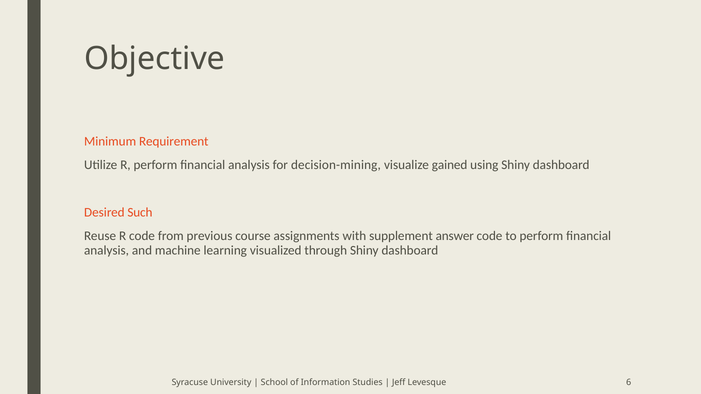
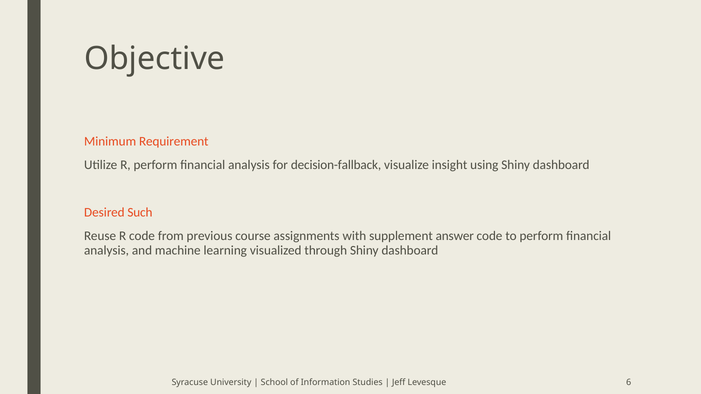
decision-mining: decision-mining -> decision-fallback (336, 165)
gained: gained -> insight (450, 165)
